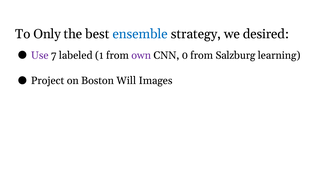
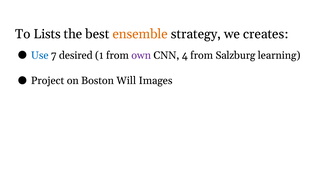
Only: Only -> Lists (47, 34)
ensemble colour: blue -> orange (140, 34)
desired: desired -> creates (266, 34)
Use colour: purple -> blue (40, 55)
labeled: labeled -> desired (76, 55)
0: 0 -> 4 (185, 55)
